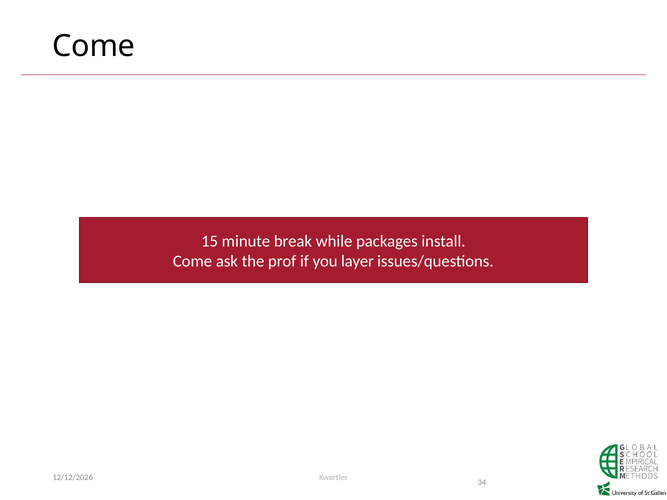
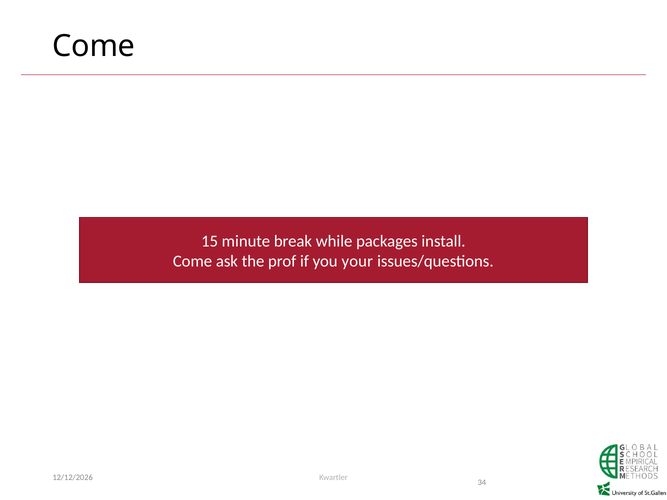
layer: layer -> your (357, 261)
